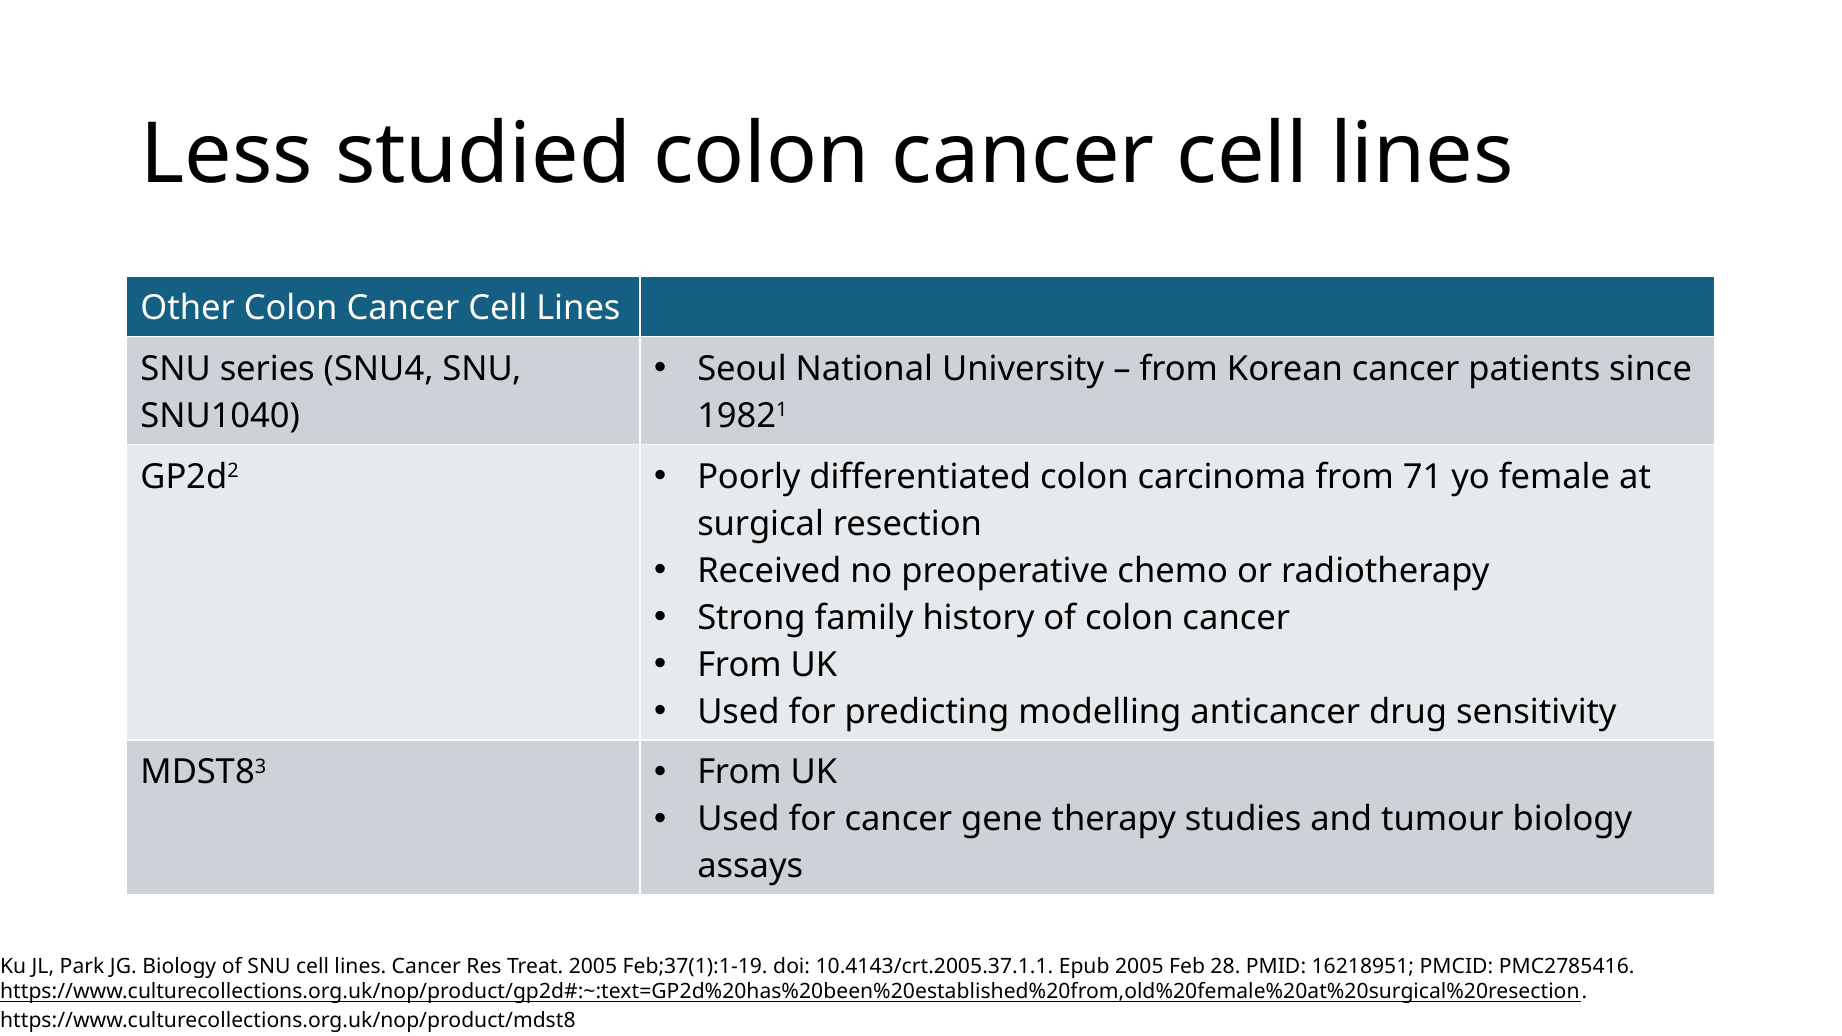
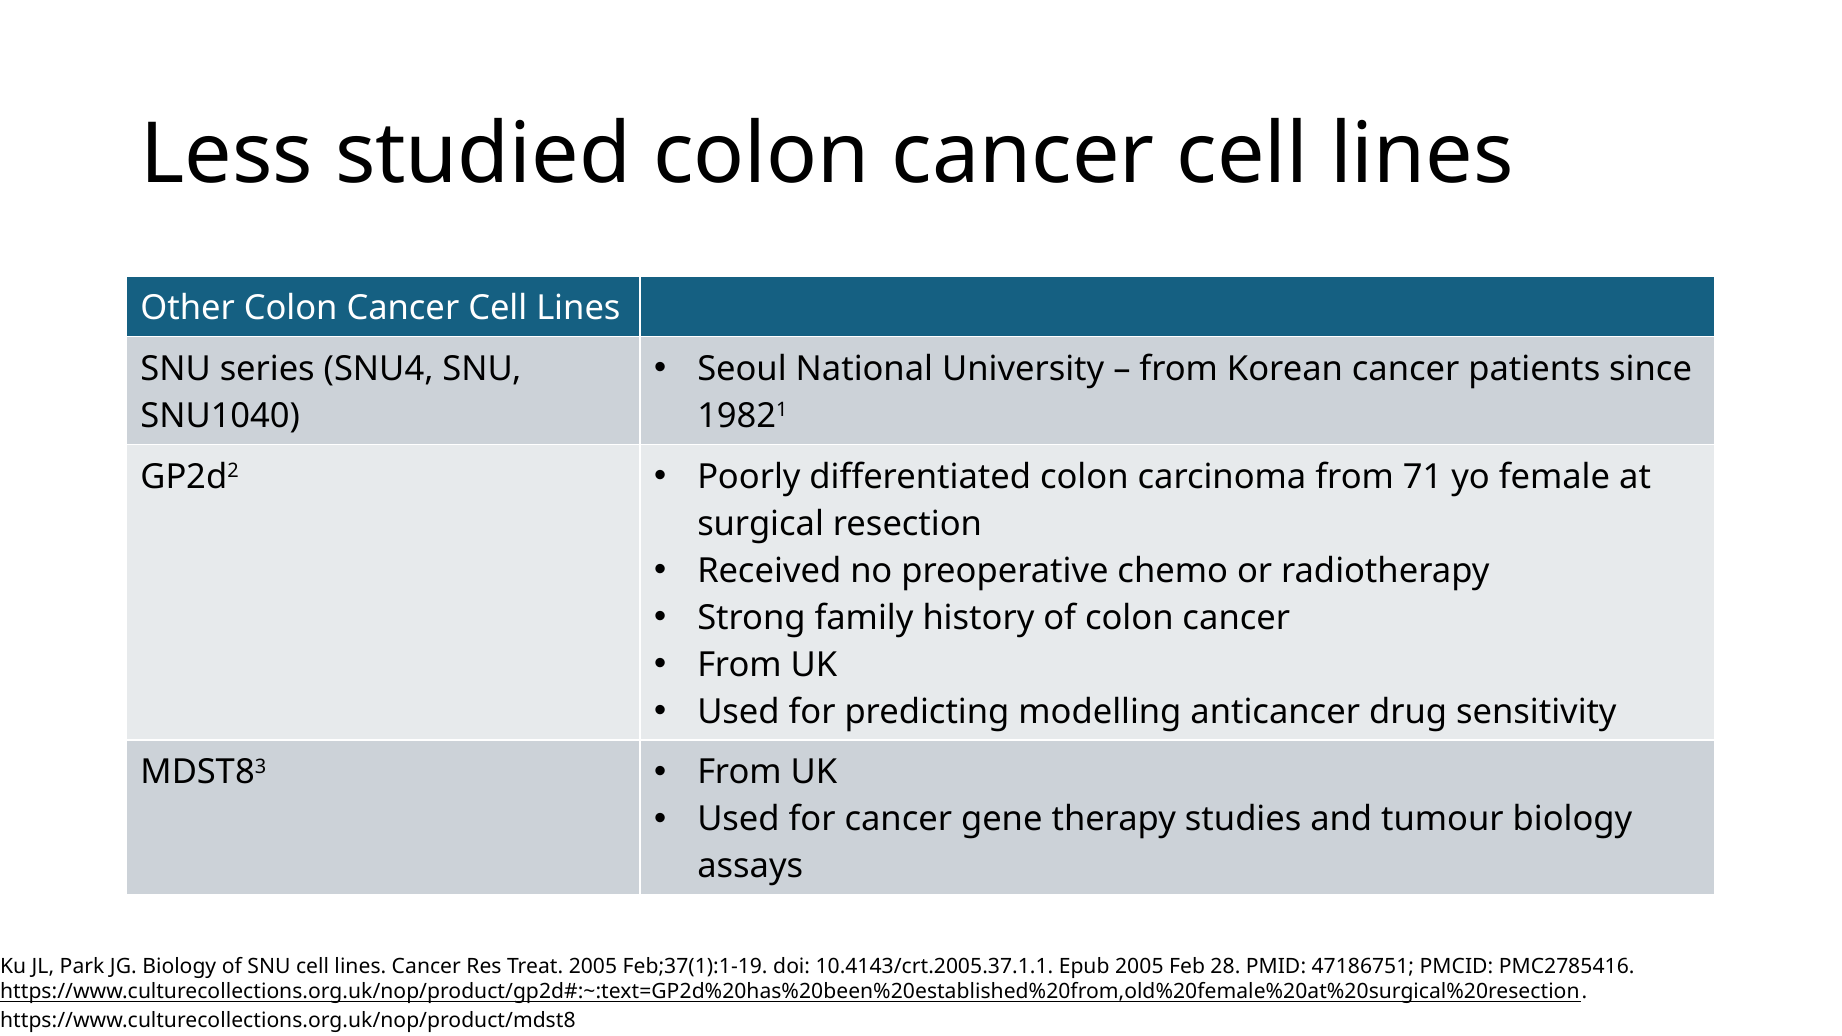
16218951: 16218951 -> 47186751 (1363, 966)
